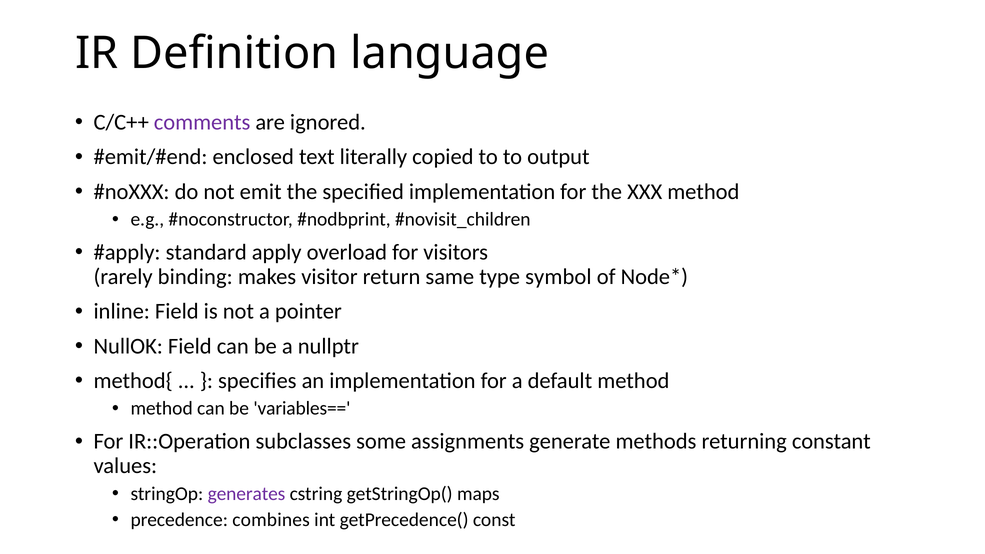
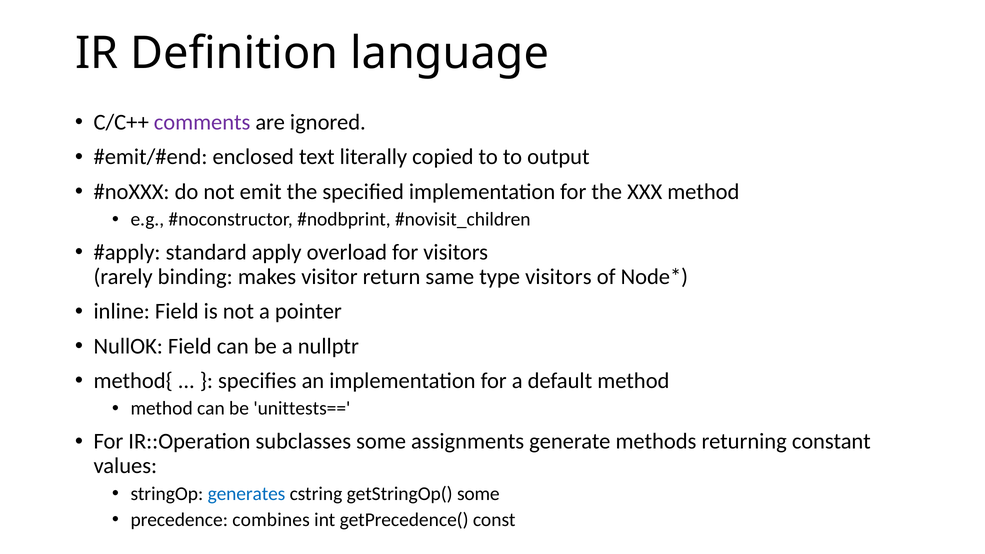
type symbol: symbol -> visitors (558, 277)
variables==: variables== -> unittests== (302, 409)
generates colour: purple -> blue (246, 494)
getStringOp( maps: maps -> some (478, 494)
